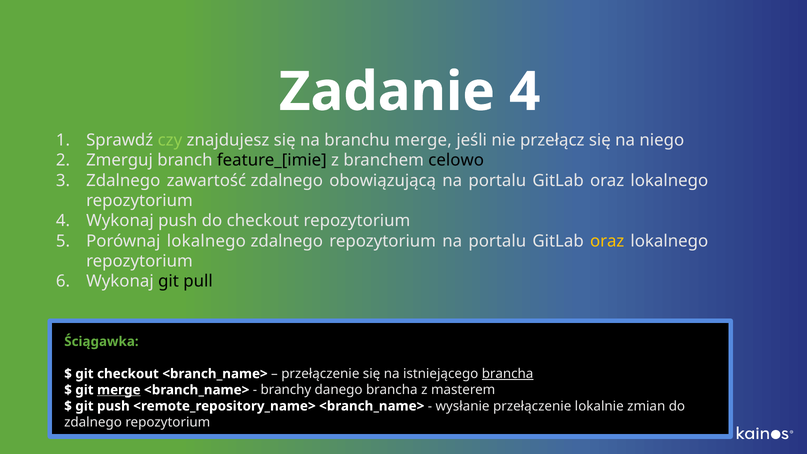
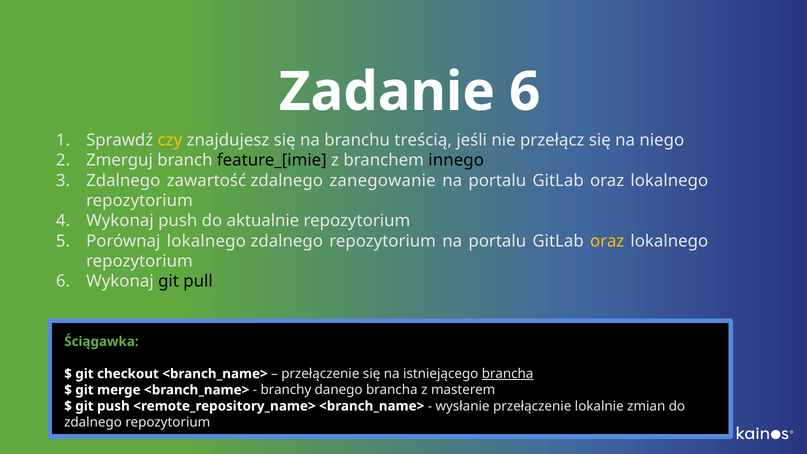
Zadanie 4: 4 -> 6 (525, 92)
czy colour: light green -> yellow (170, 140)
branchu merge: merge -> treścią (423, 140)
celowo: celowo -> innego (456, 160)
obowiązującą: obowiązującą -> zanegowanie (383, 180)
do checkout: checkout -> aktualnie (263, 221)
merge underline: present -> none (119, 390)
